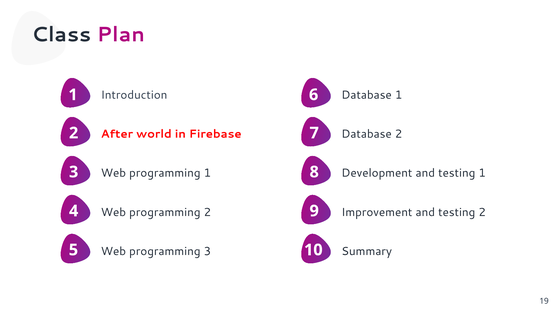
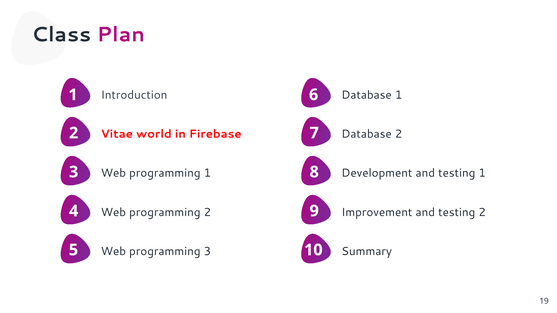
After: After -> Vitae (117, 134)
